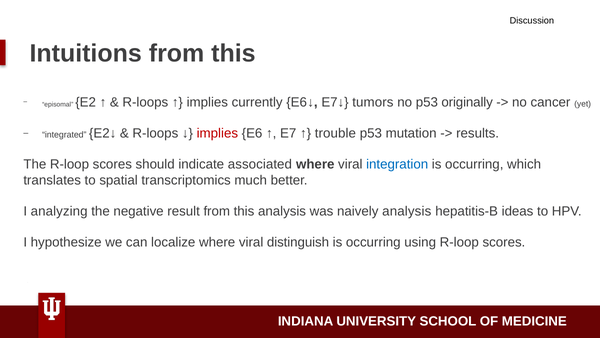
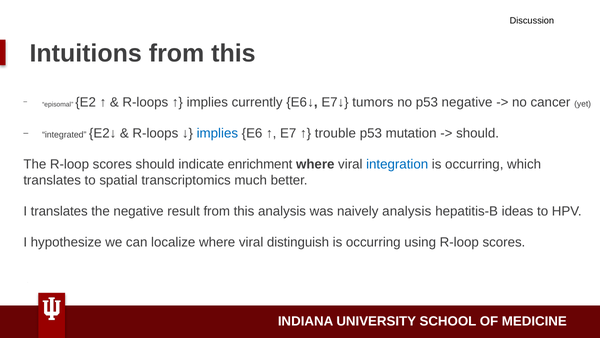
p53 originally: originally -> negative (467, 102)
implies colour: red -> blue (217, 133)
results: results -> should (478, 133)
associated: associated -> enrichment (260, 164)
I analyzing: analyzing -> translates (59, 211)
